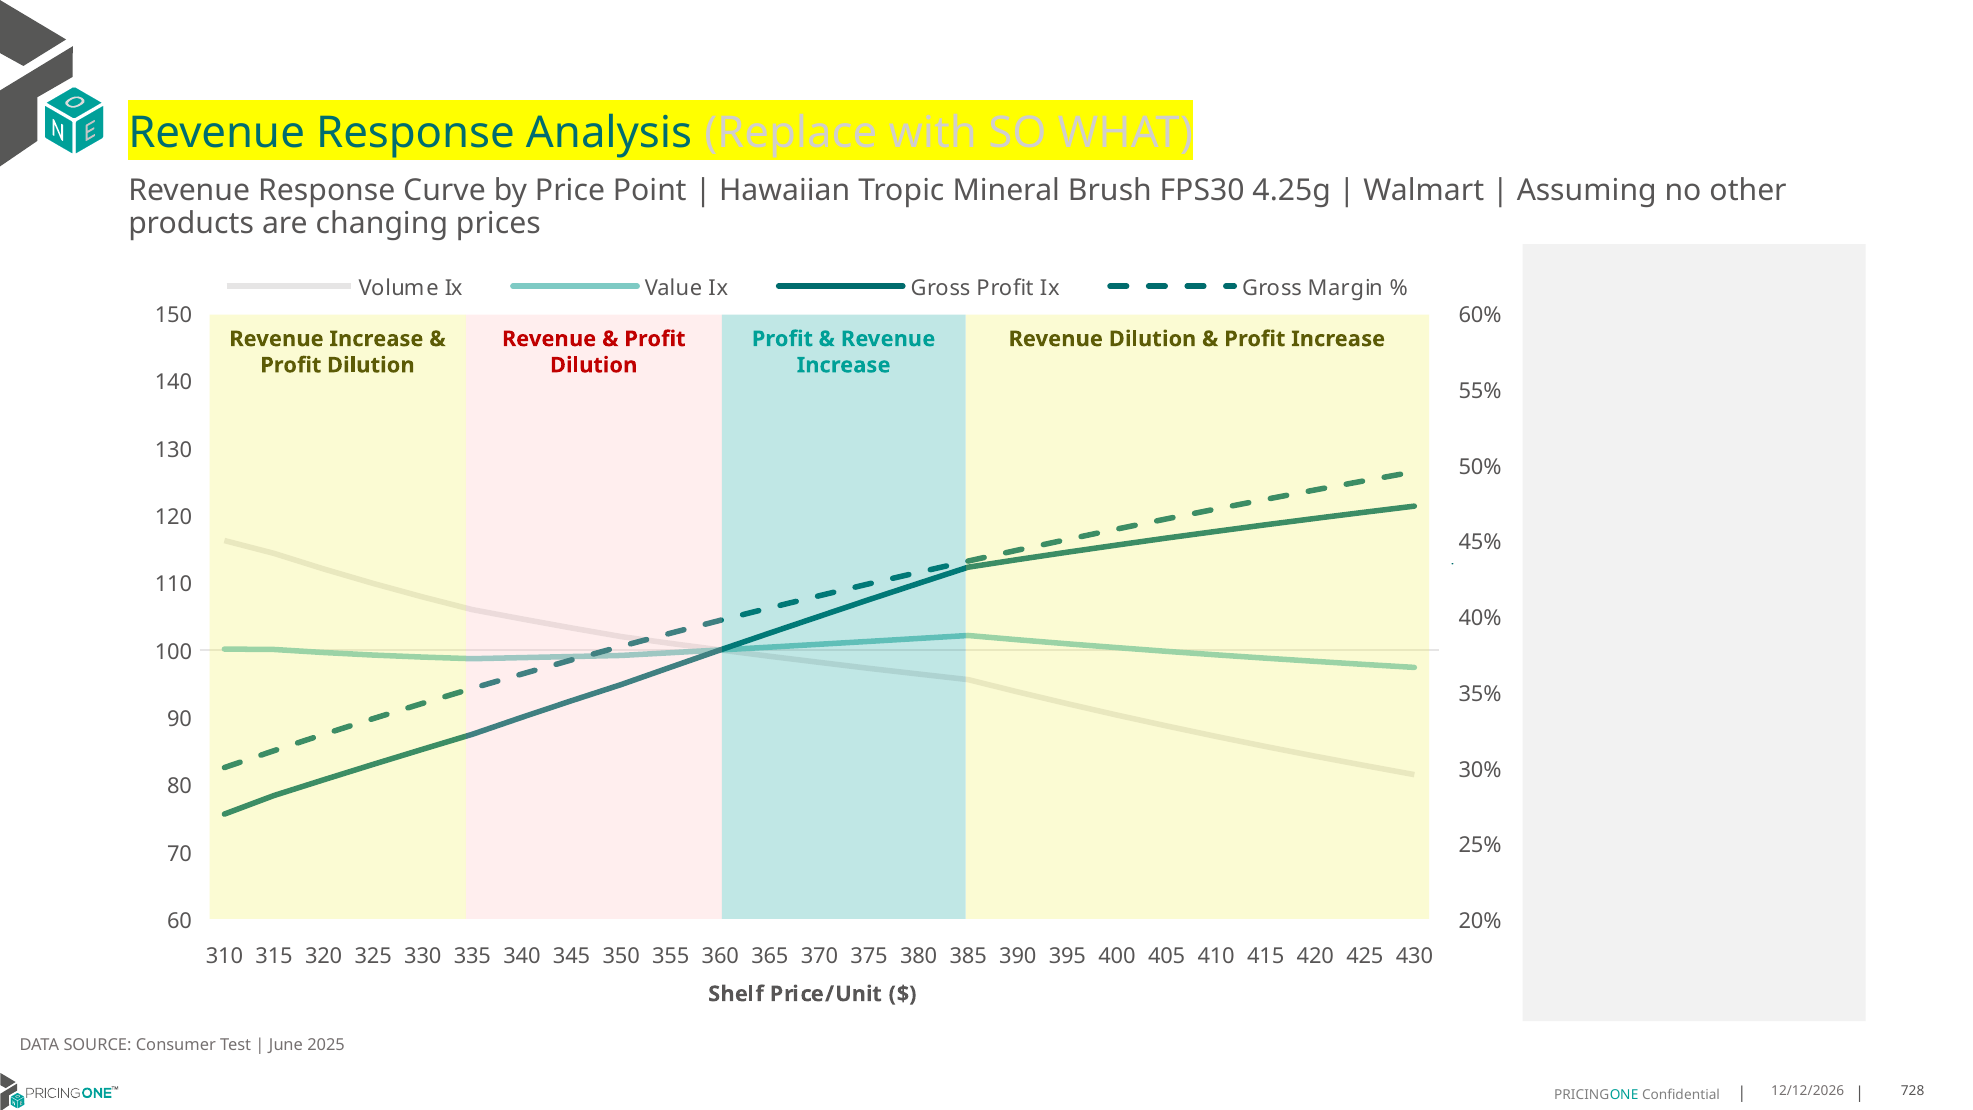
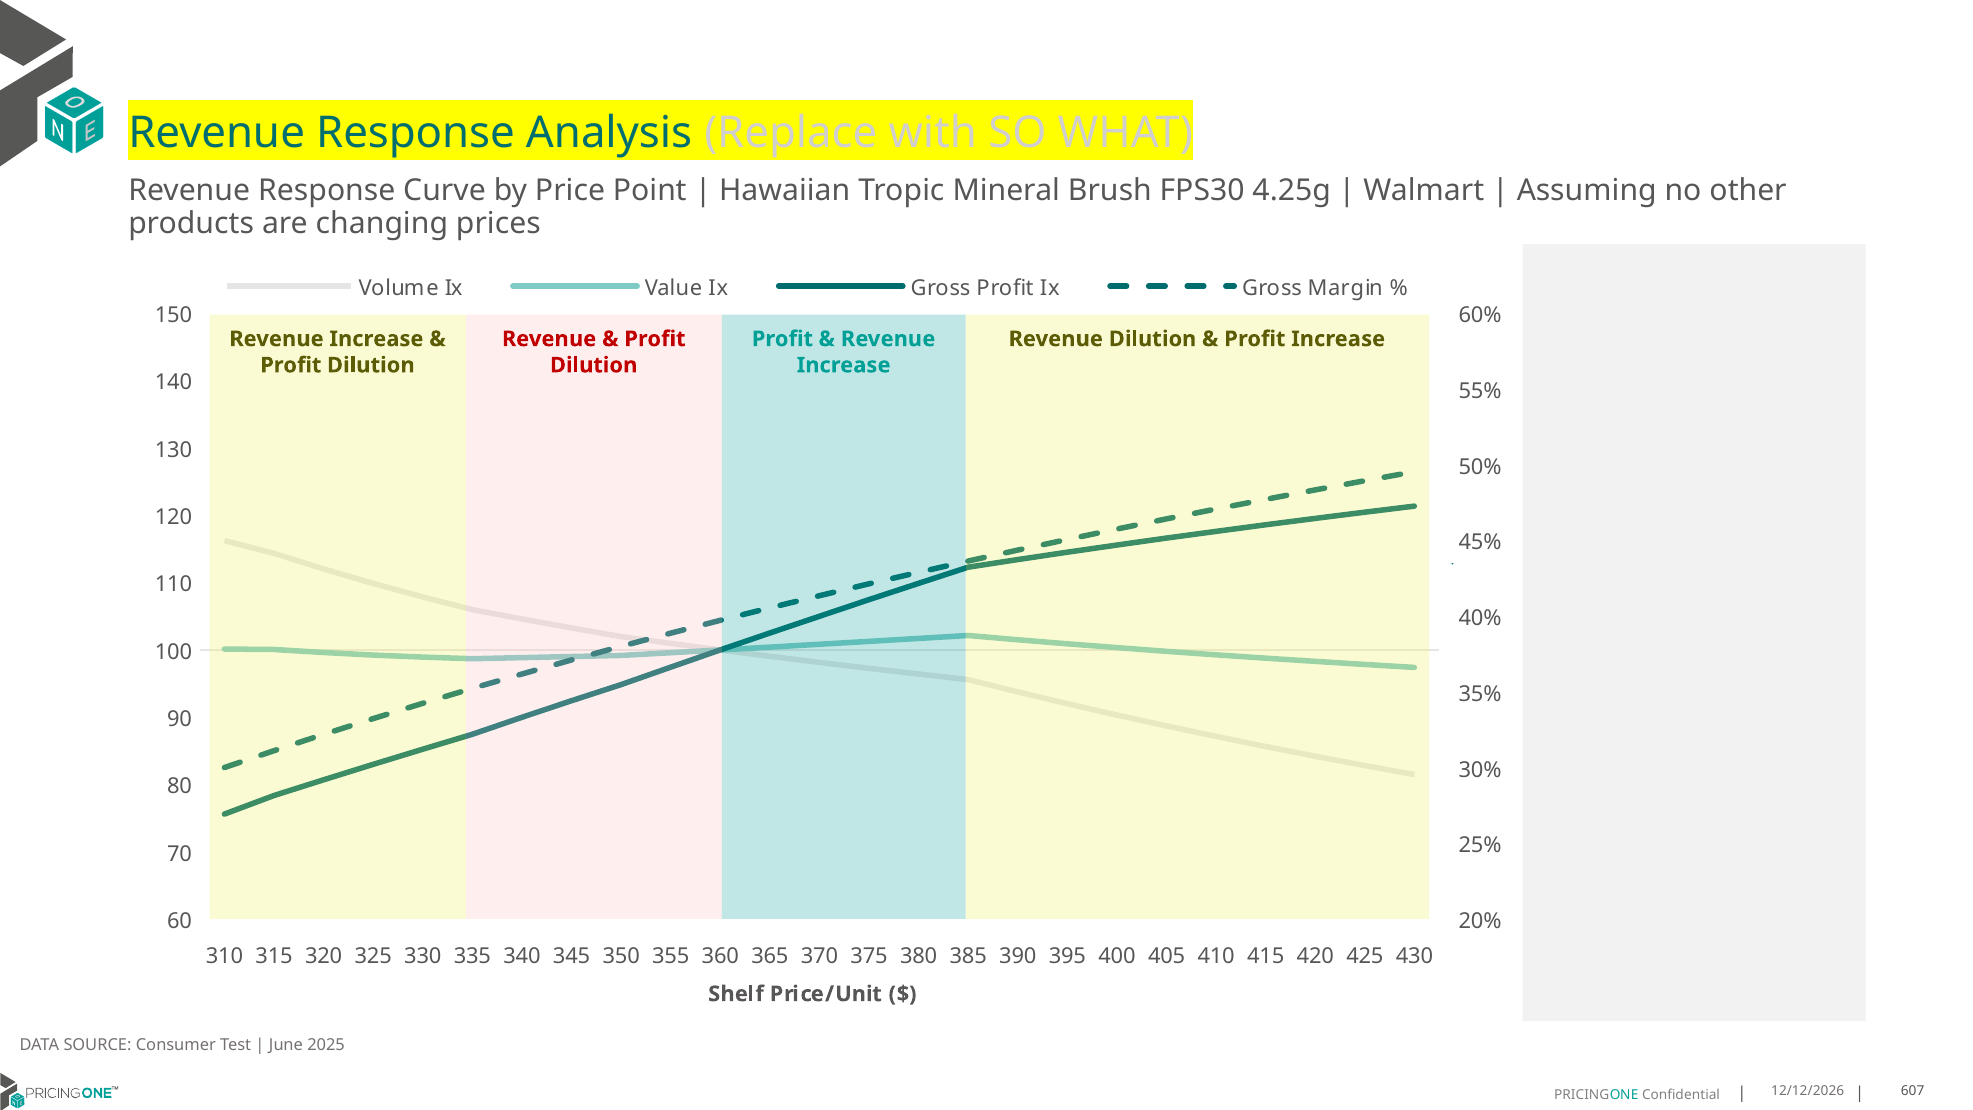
728: 728 -> 607 (1913, 1091)
